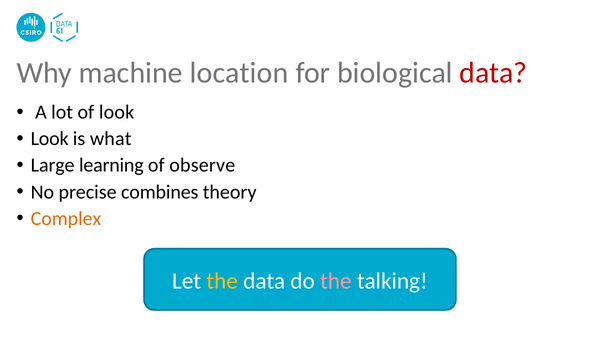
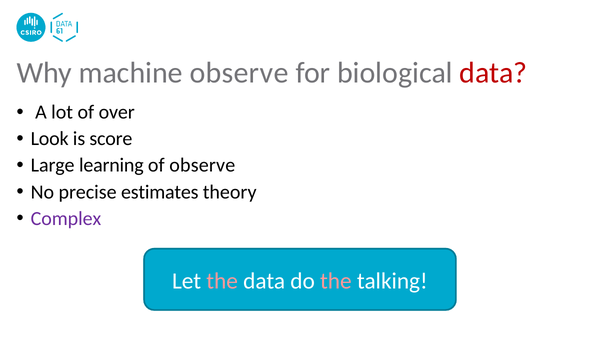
machine location: location -> observe (239, 73)
of look: look -> over (117, 112)
what: what -> score (111, 139)
combines: combines -> estimates (160, 192)
Complex colour: orange -> purple (66, 219)
the colour: yellow -> pink (222, 281)
